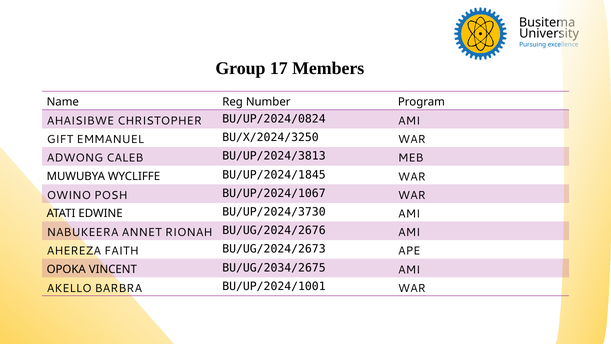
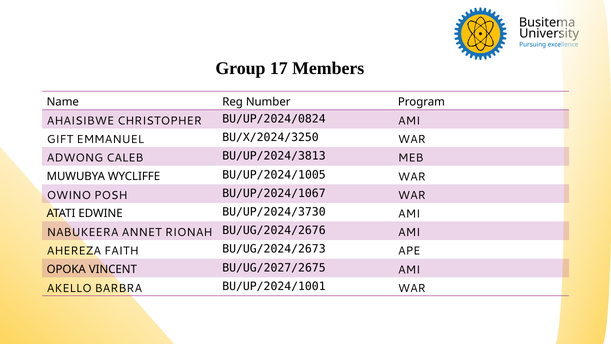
BU/UP/2024/1845: BU/UP/2024/1845 -> BU/UP/2024/1005 (274, 175)
BU/UG/2034/2675: BU/UG/2034/2675 -> BU/UG/2027/2675 (274, 268)
